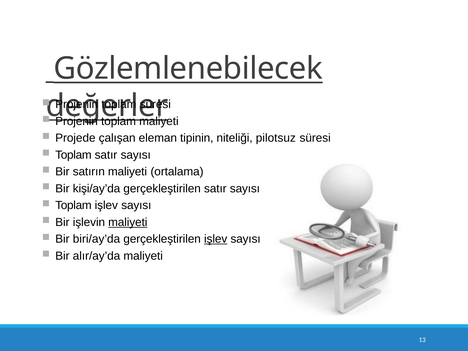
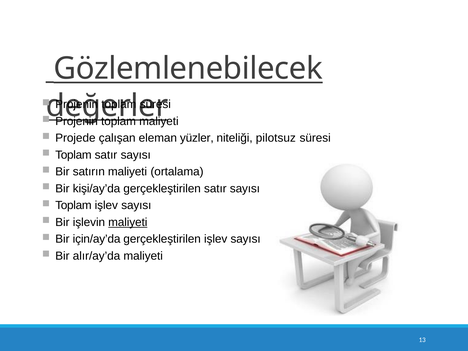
tipinin: tipinin -> yüzler (197, 138)
biri/ay’da: biri/ay’da -> için/ay’da (97, 239)
işlev underline: present -> none (216, 239)
